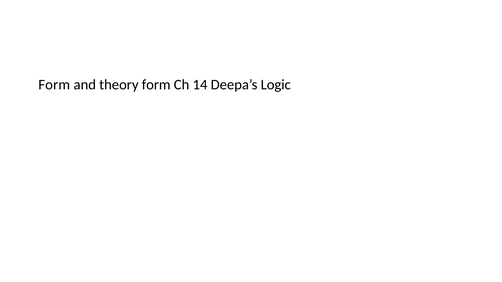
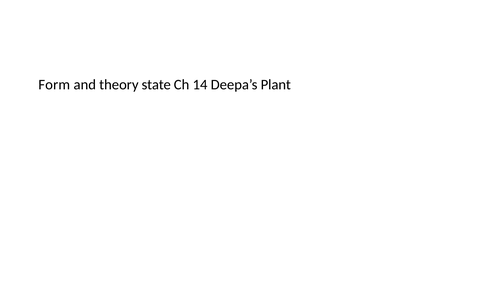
theory form: form -> state (156, 85)
Logic: Logic -> Plant (276, 85)
